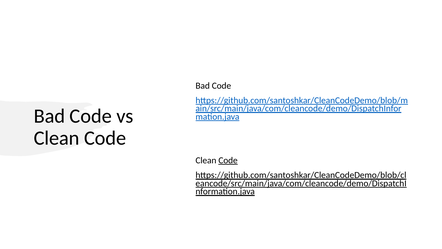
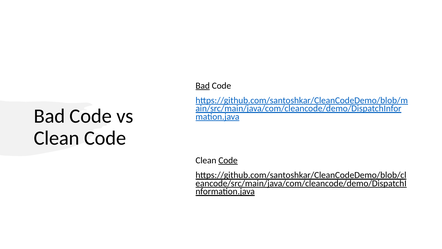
Bad underline: none -> present (203, 86)
